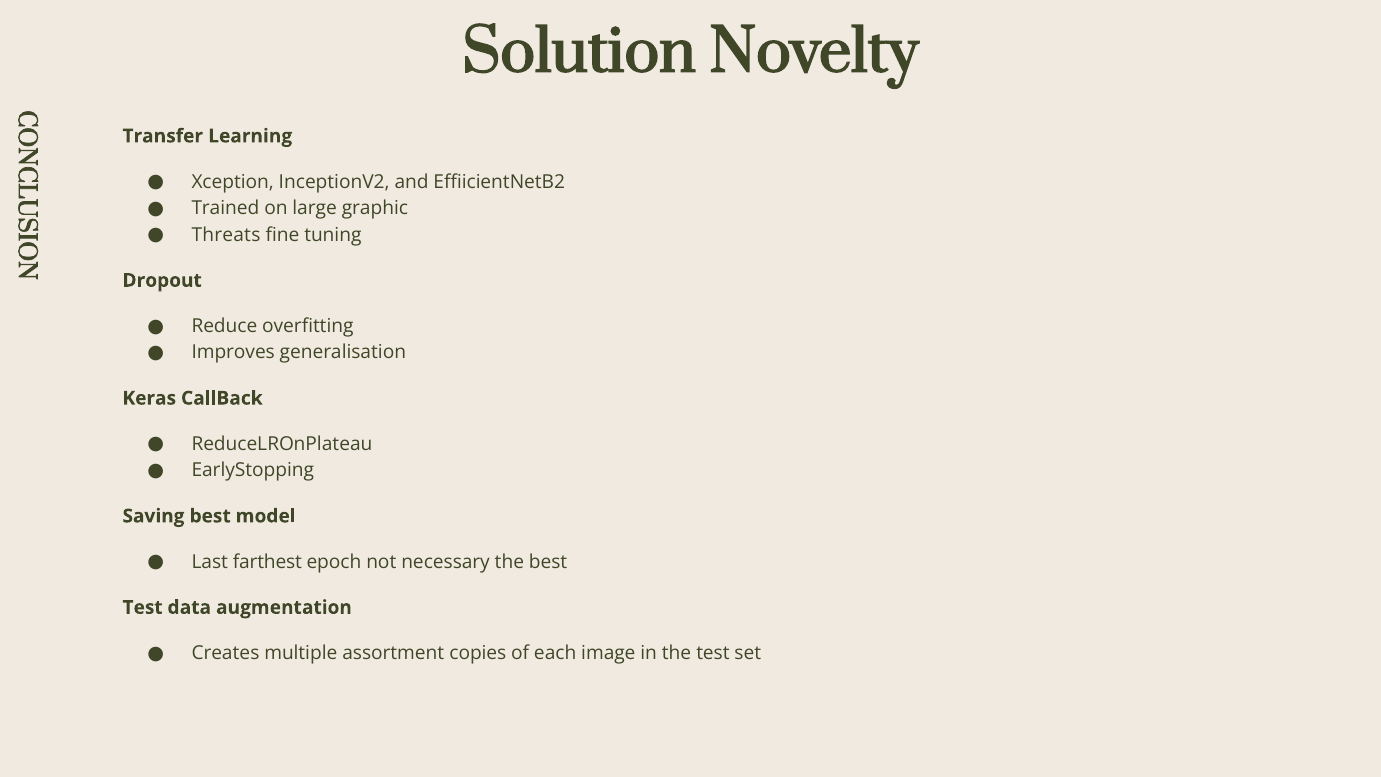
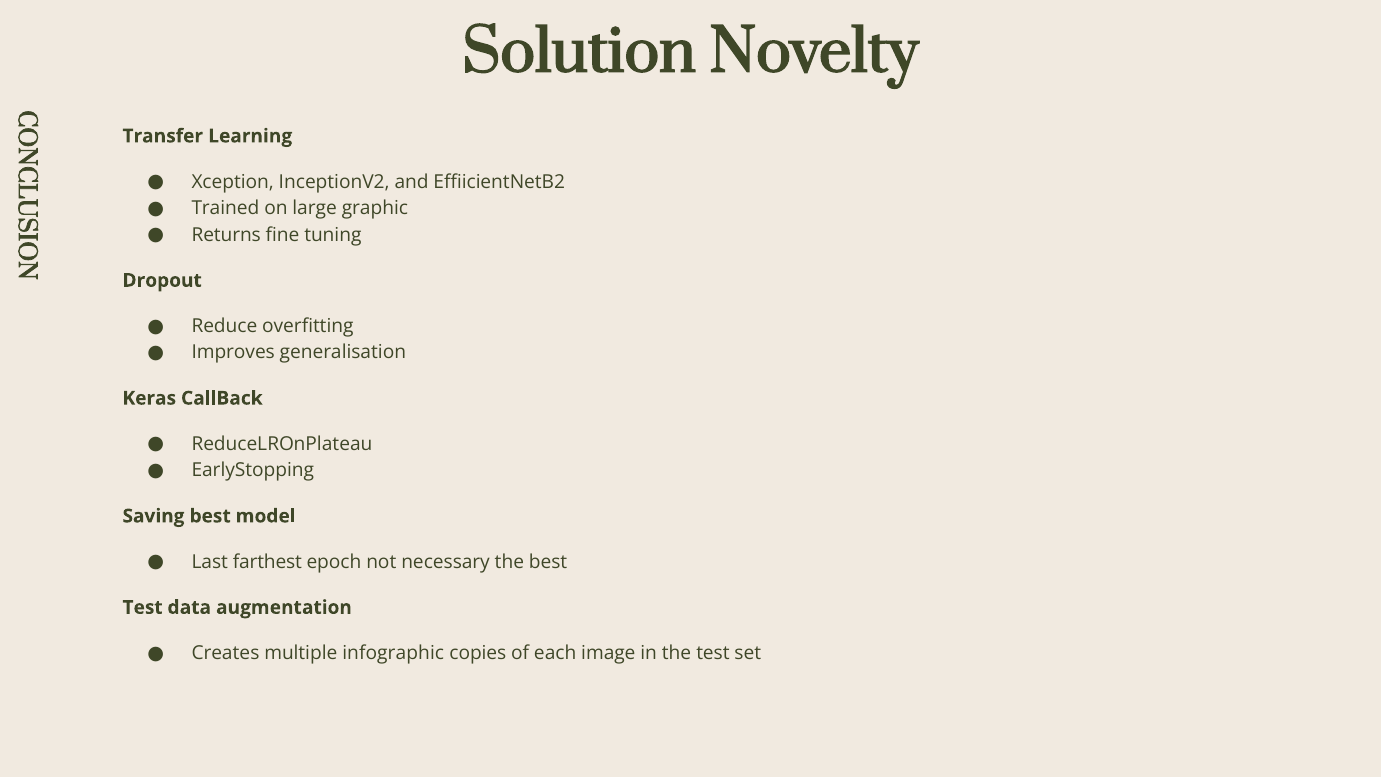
Threats: Threats -> Returns (226, 235)
assortment: assortment -> infographic (393, 653)
